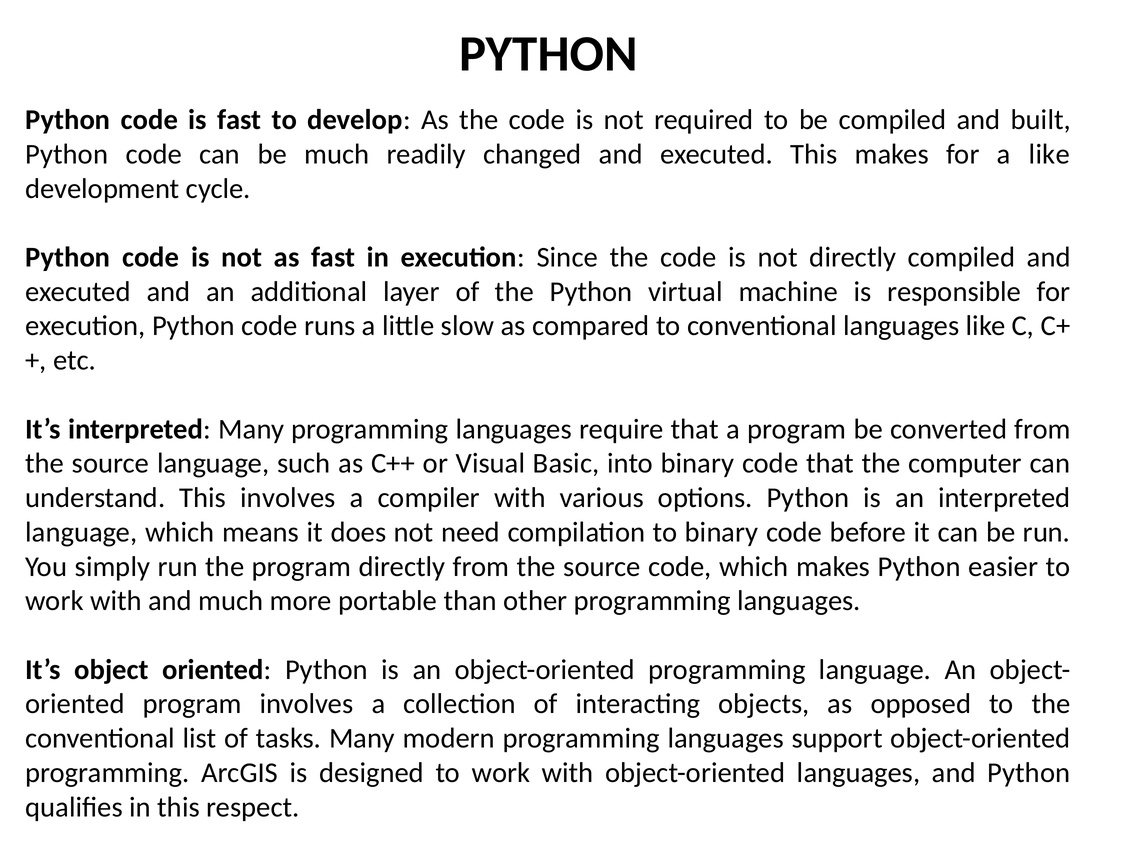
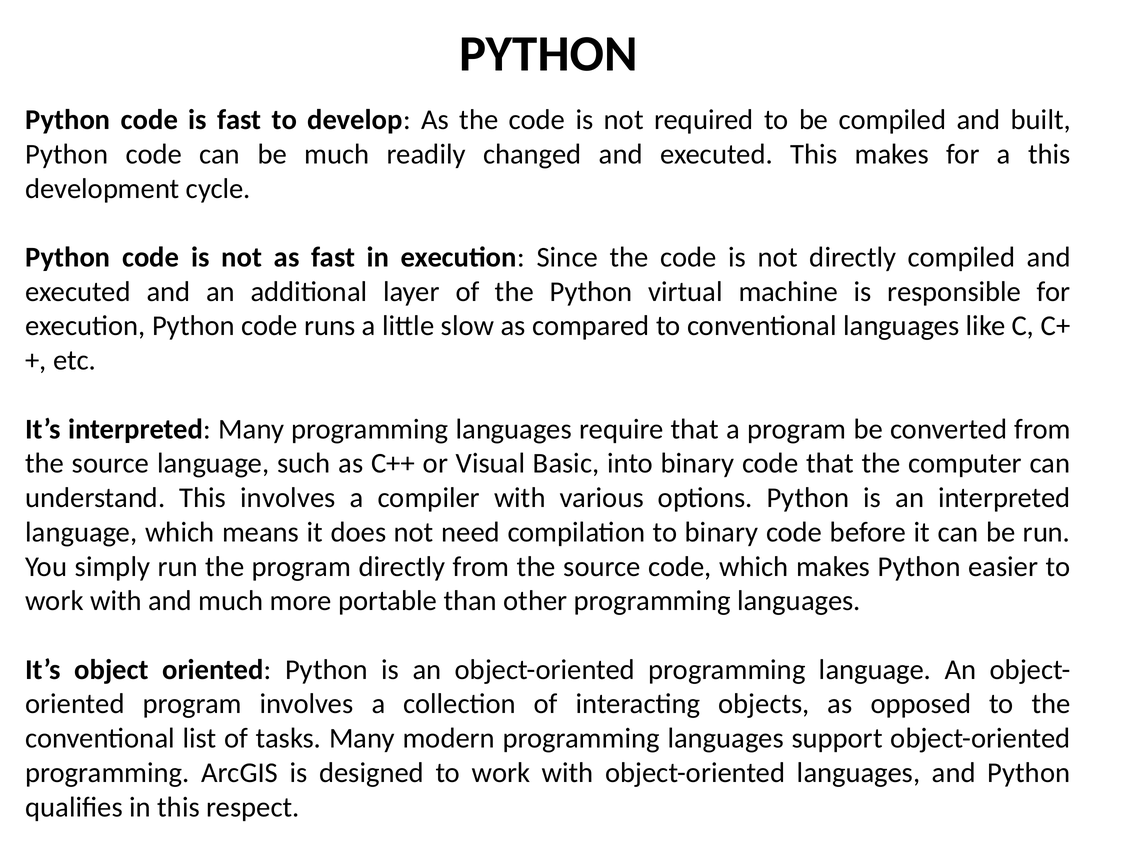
a like: like -> this (1049, 154)
